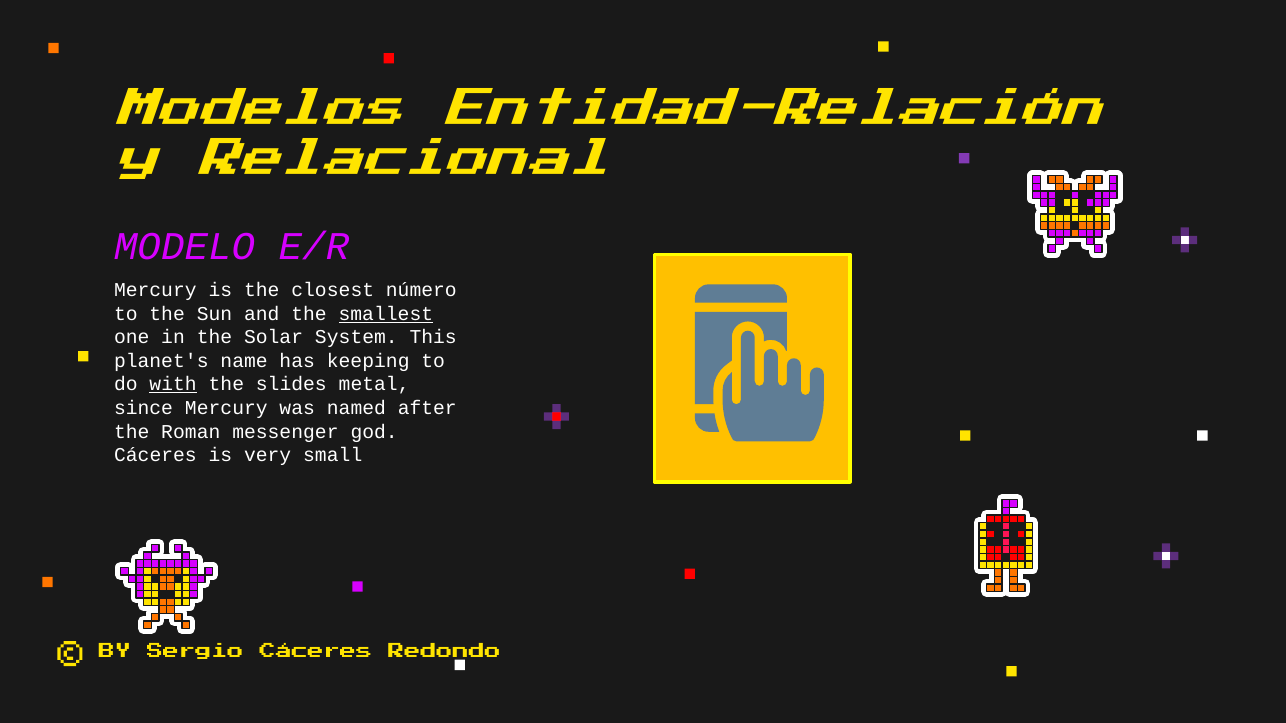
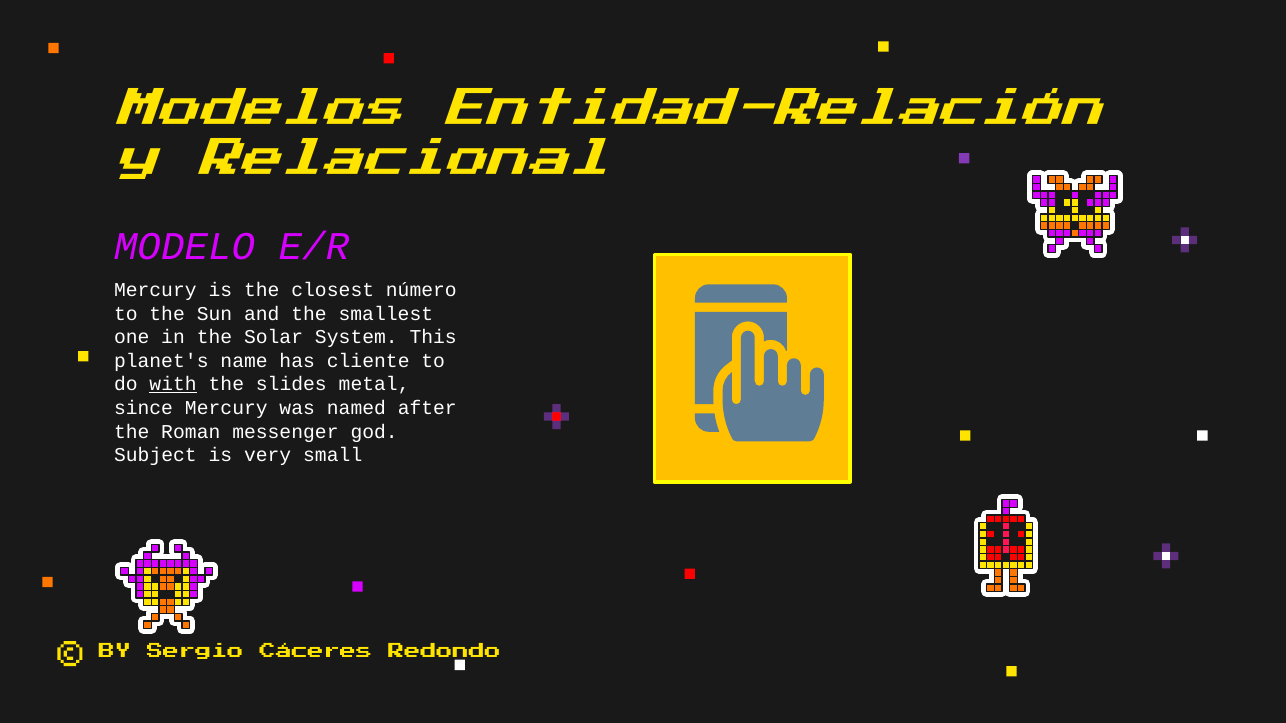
smallest underline: present -> none (386, 314)
keeping: keeping -> cliente (368, 361)
Cáceres: Cáceres -> Subject (155, 455)
